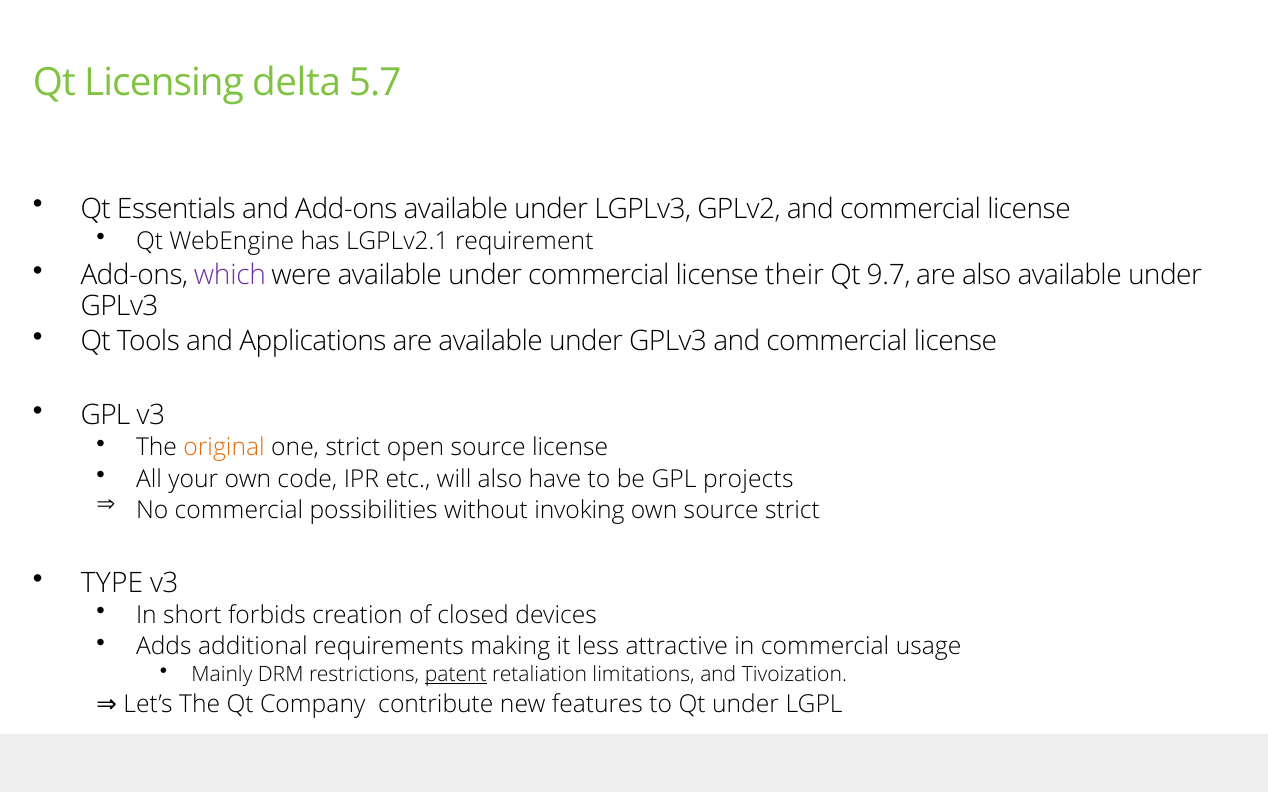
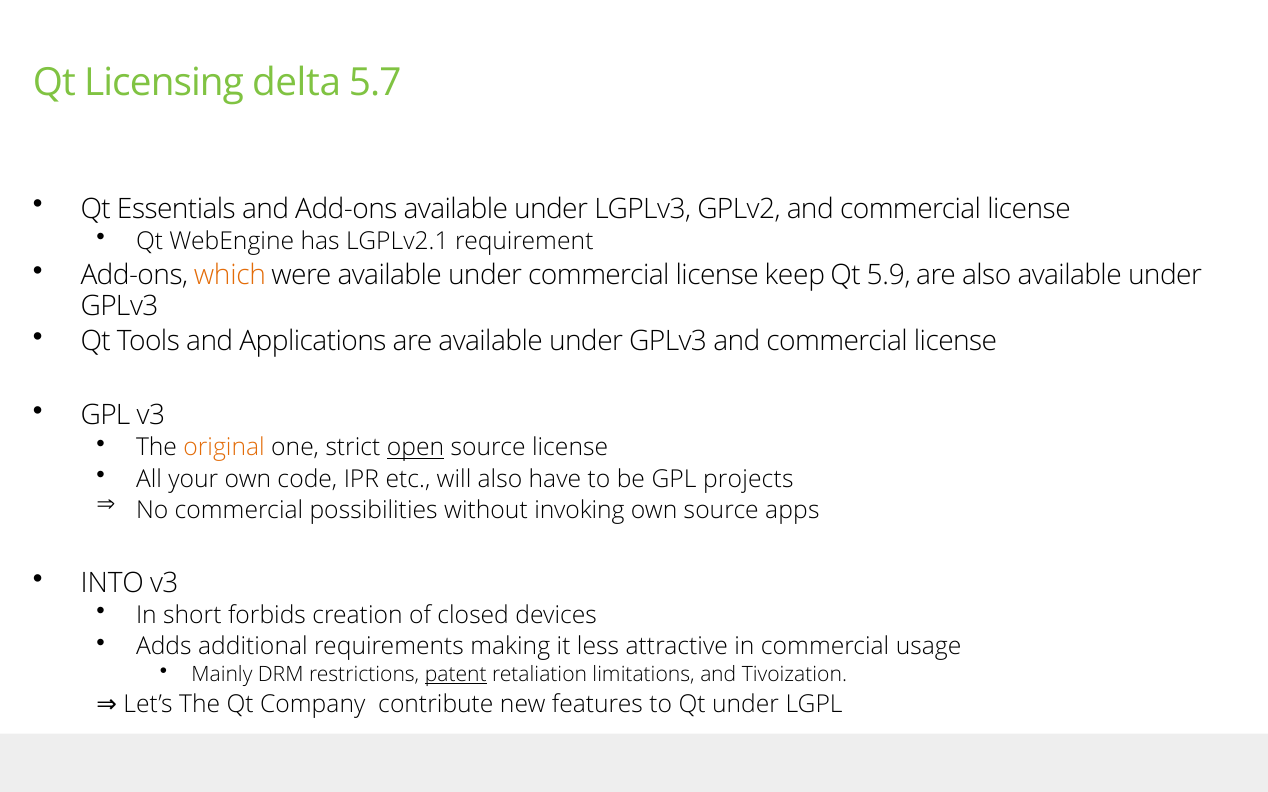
which colour: purple -> orange (230, 276)
their: their -> keep (795, 276)
9.7: 9.7 -> 5.9 (889, 276)
open underline: none -> present (416, 448)
source strict: strict -> apps (792, 510)
TYPE: TYPE -> INTO (112, 583)
